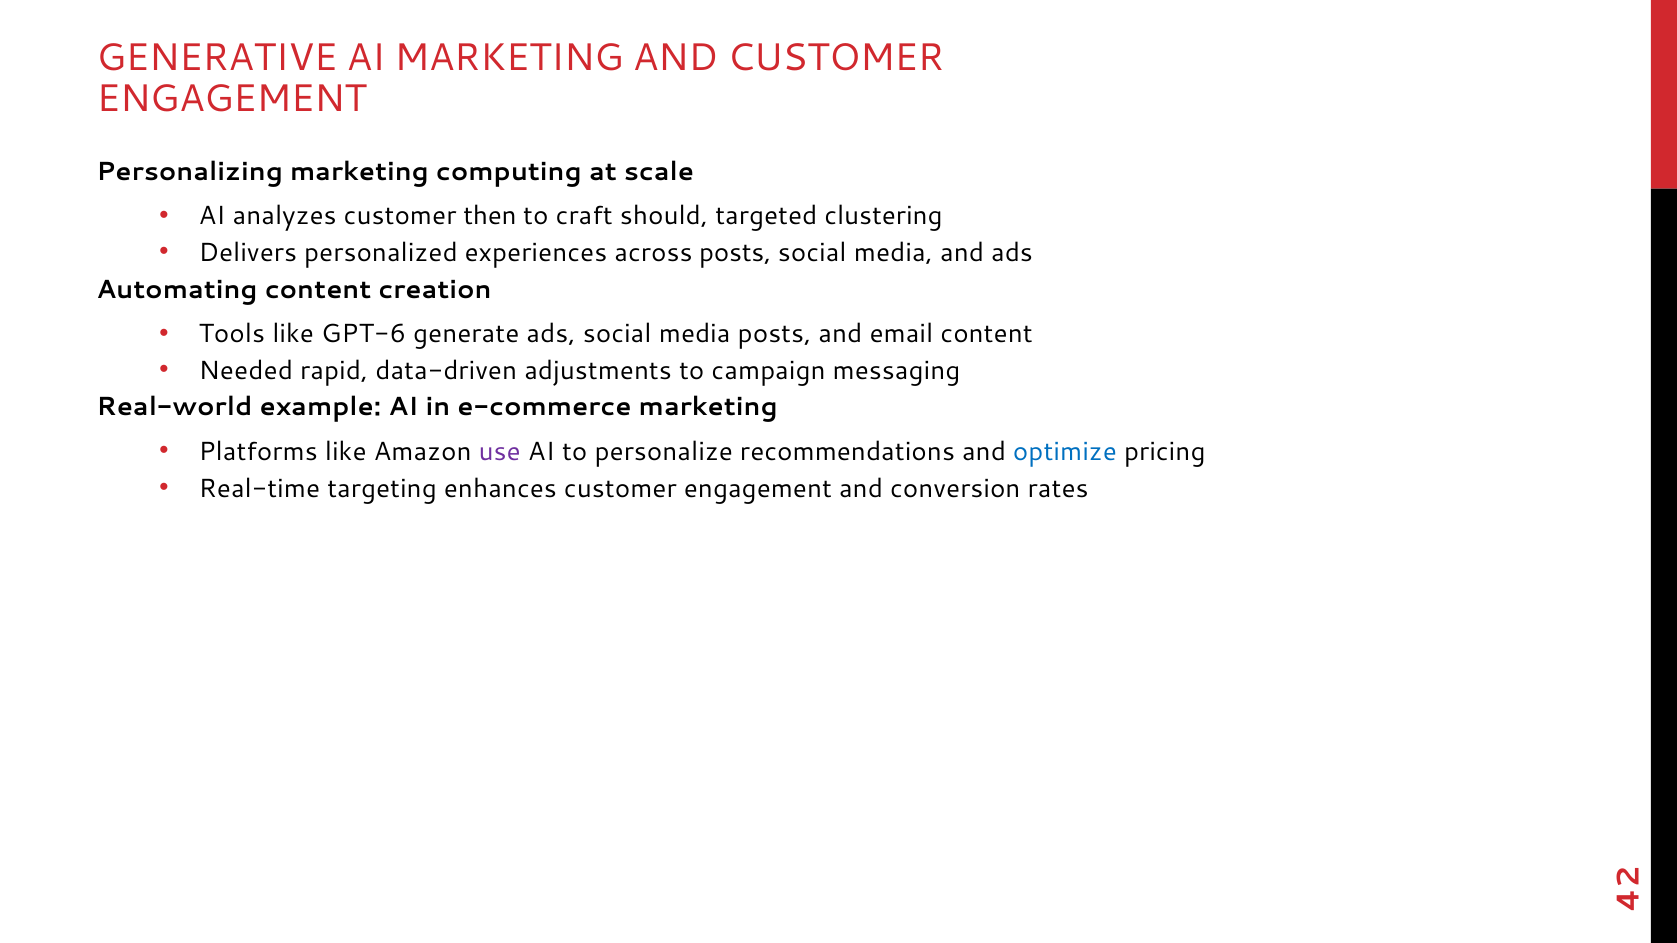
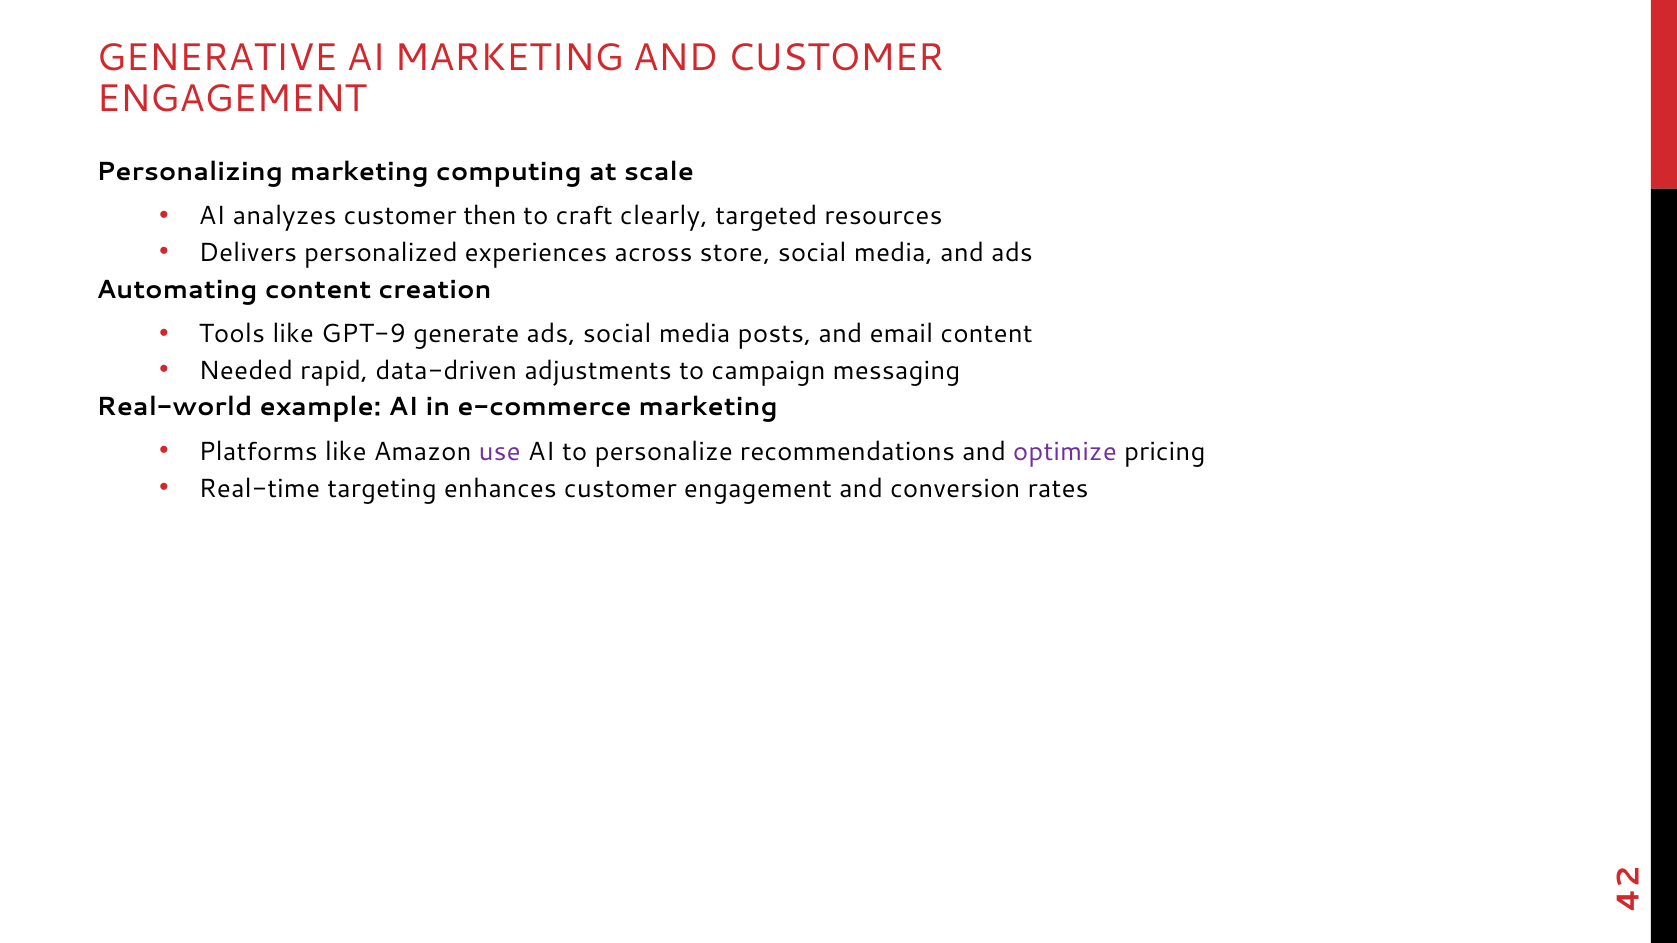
should: should -> clearly (664, 216)
clustering: clustering -> resources (883, 216)
across posts: posts -> store (735, 253)
GPT-6: GPT-6 -> GPT-9 (364, 334)
optimize colour: blue -> purple (1065, 452)
